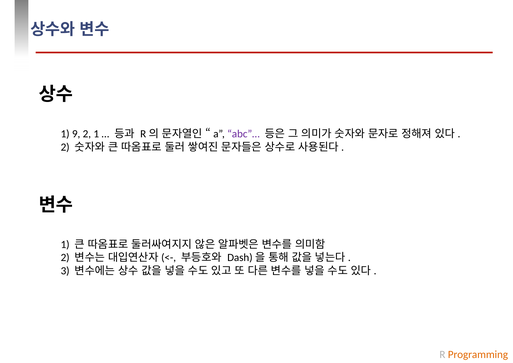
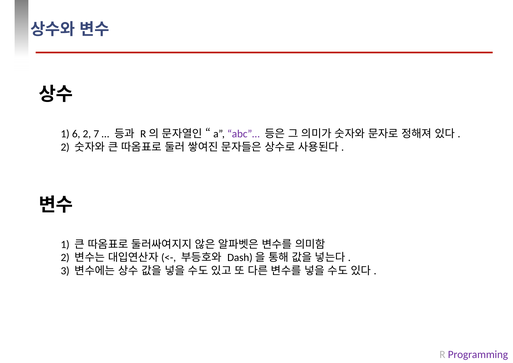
9: 9 -> 6 (76, 134)
2 1: 1 -> 7 (96, 134)
Programming colour: orange -> purple (478, 354)
